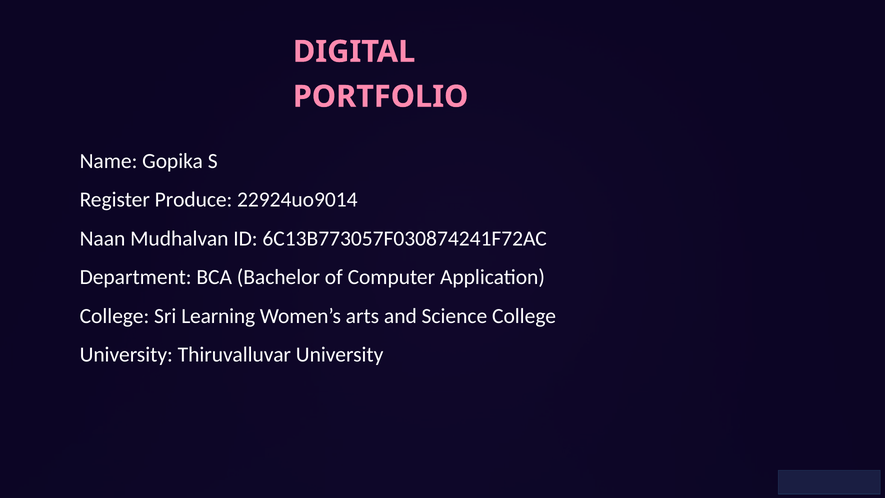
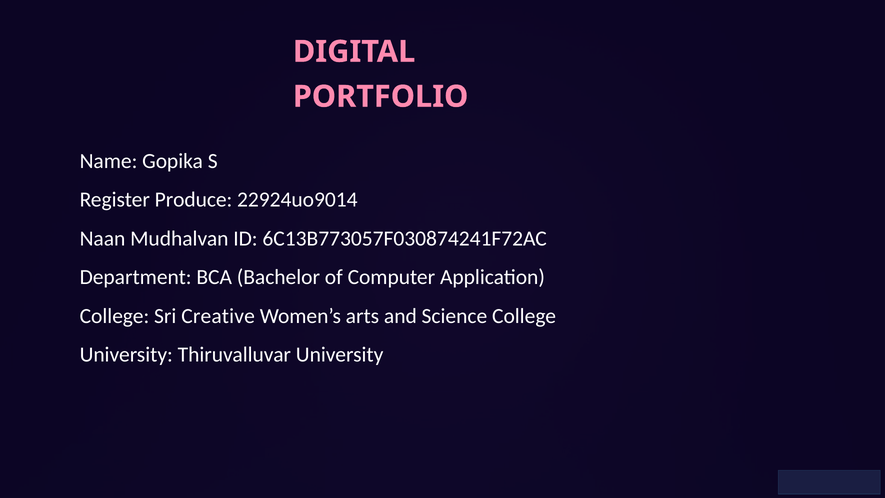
Learning: Learning -> Creative (218, 316)
